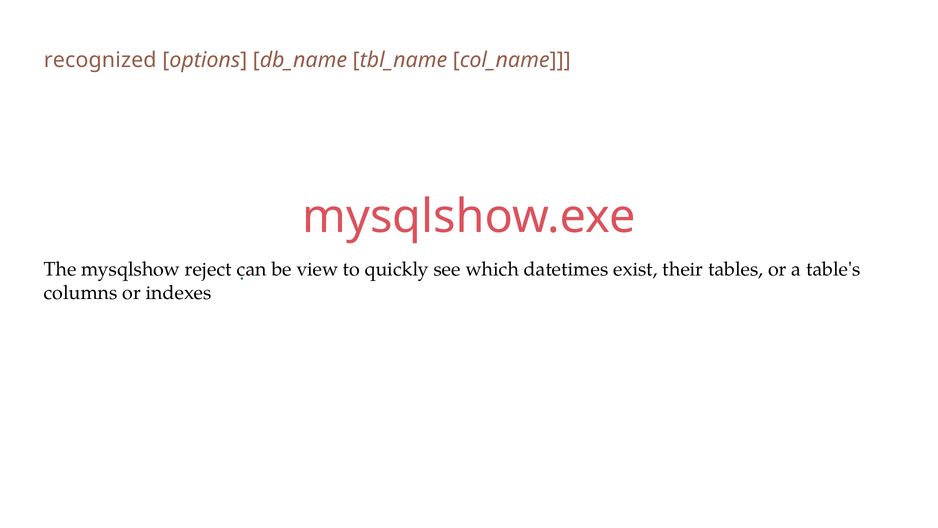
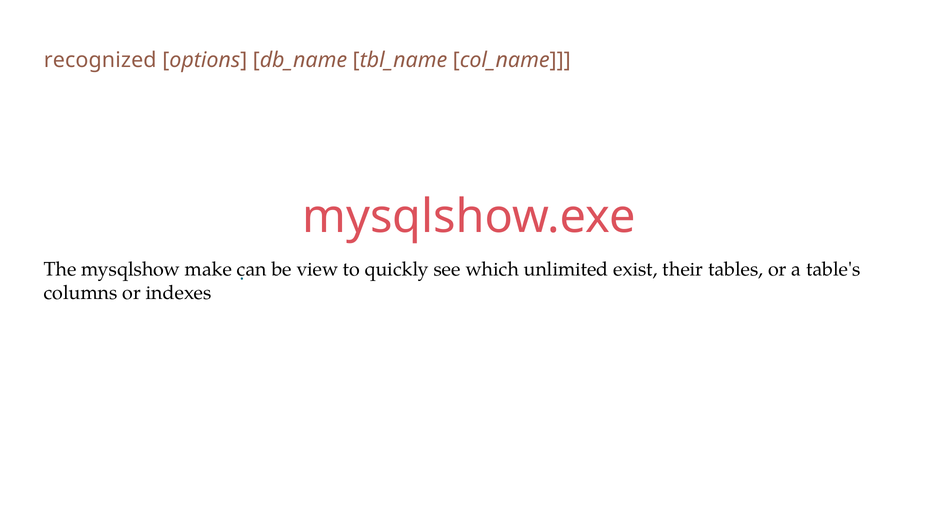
reject: reject -> make (208, 269)
datetimes: datetimes -> unlimited (566, 269)
